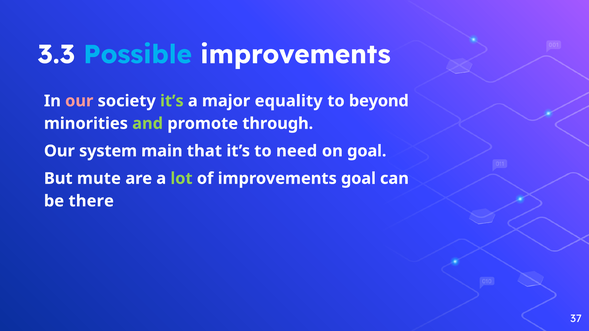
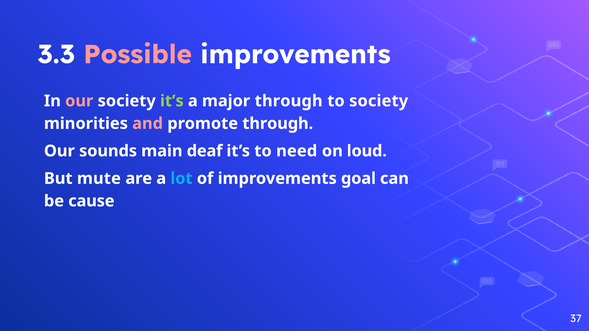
Possible colour: light blue -> pink (138, 55)
major equality: equality -> through (289, 101)
to beyond: beyond -> society (379, 101)
and colour: light green -> pink (148, 124)
system: system -> sounds (108, 151)
that: that -> deaf (205, 151)
on goal: goal -> loud (367, 151)
lot colour: light green -> light blue (181, 179)
there: there -> cause (91, 201)
